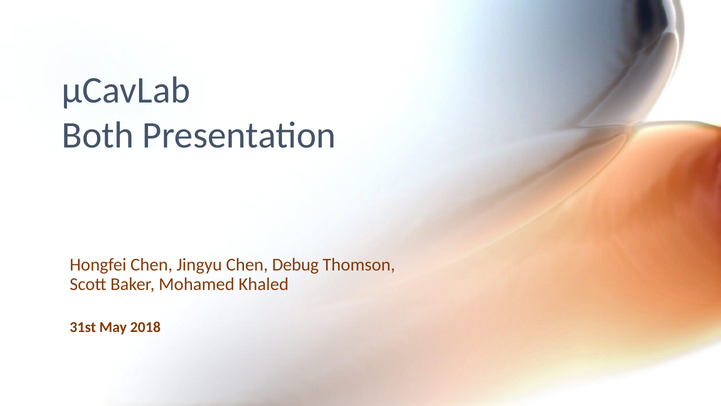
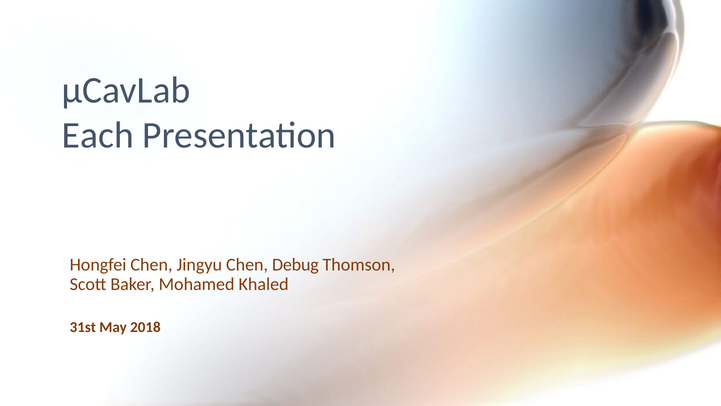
Both: Both -> Each (98, 135)
